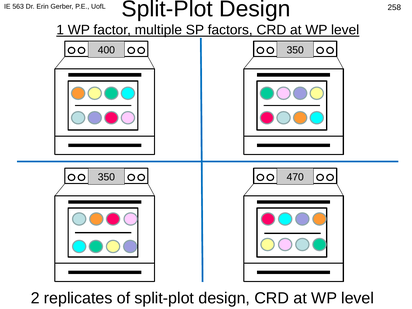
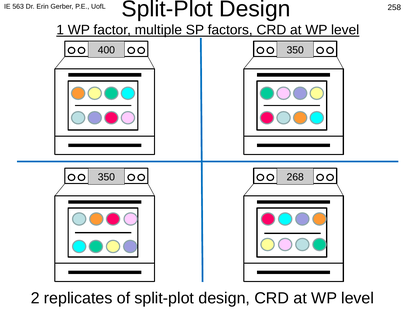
470: 470 -> 268 (295, 177)
